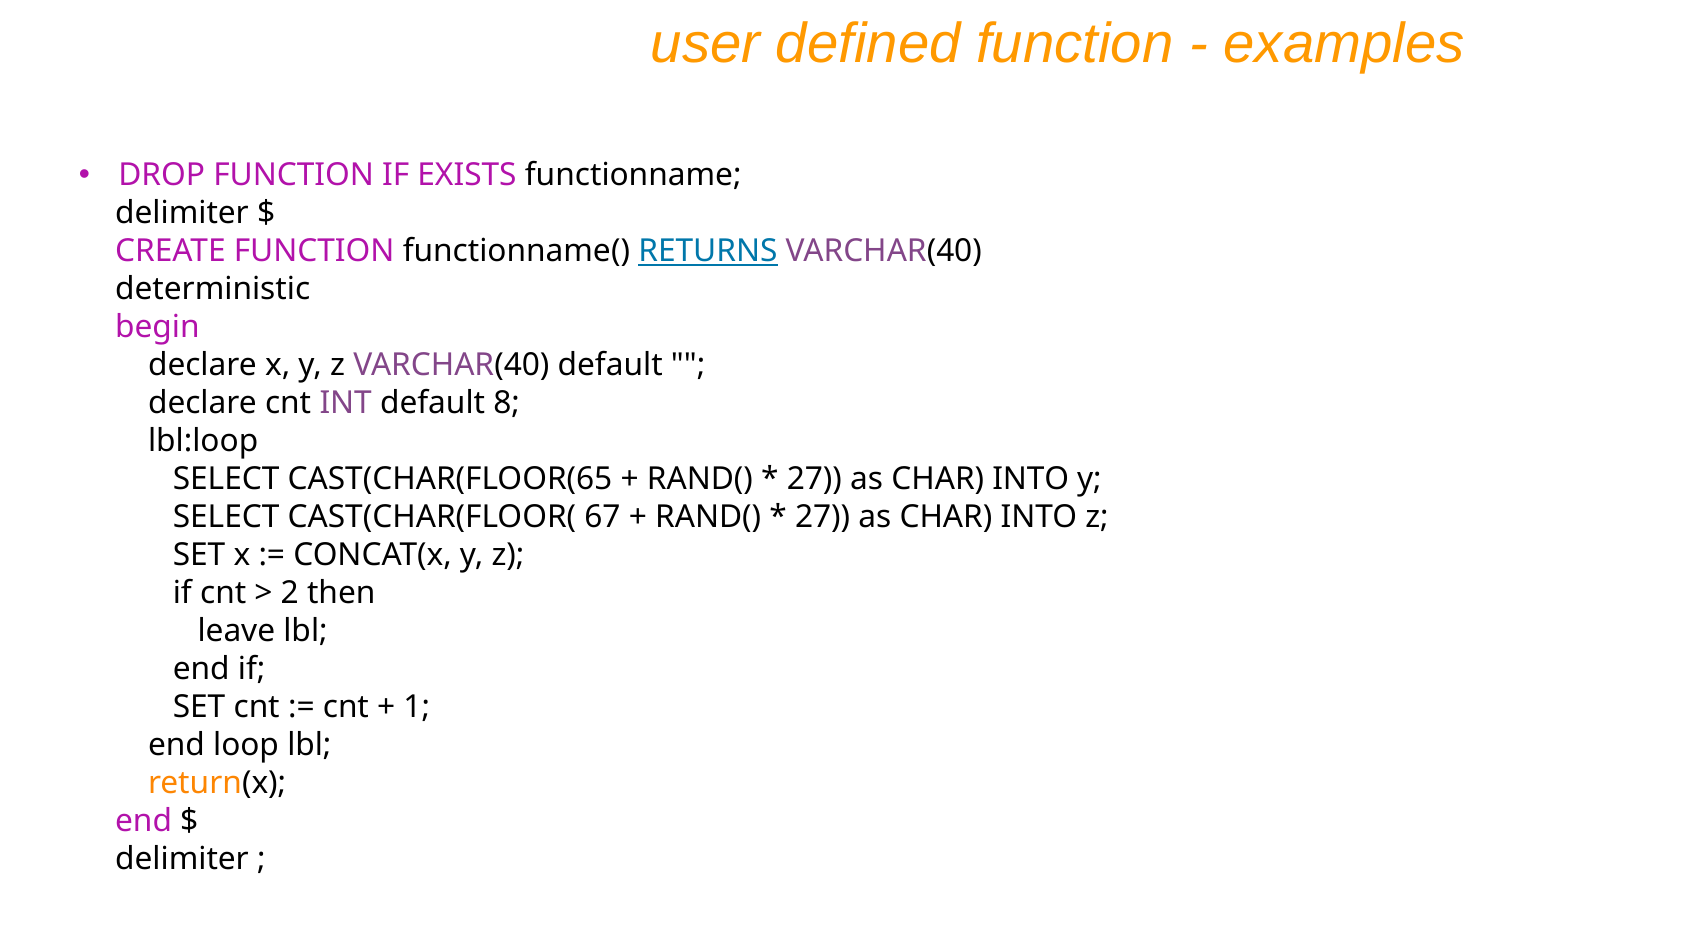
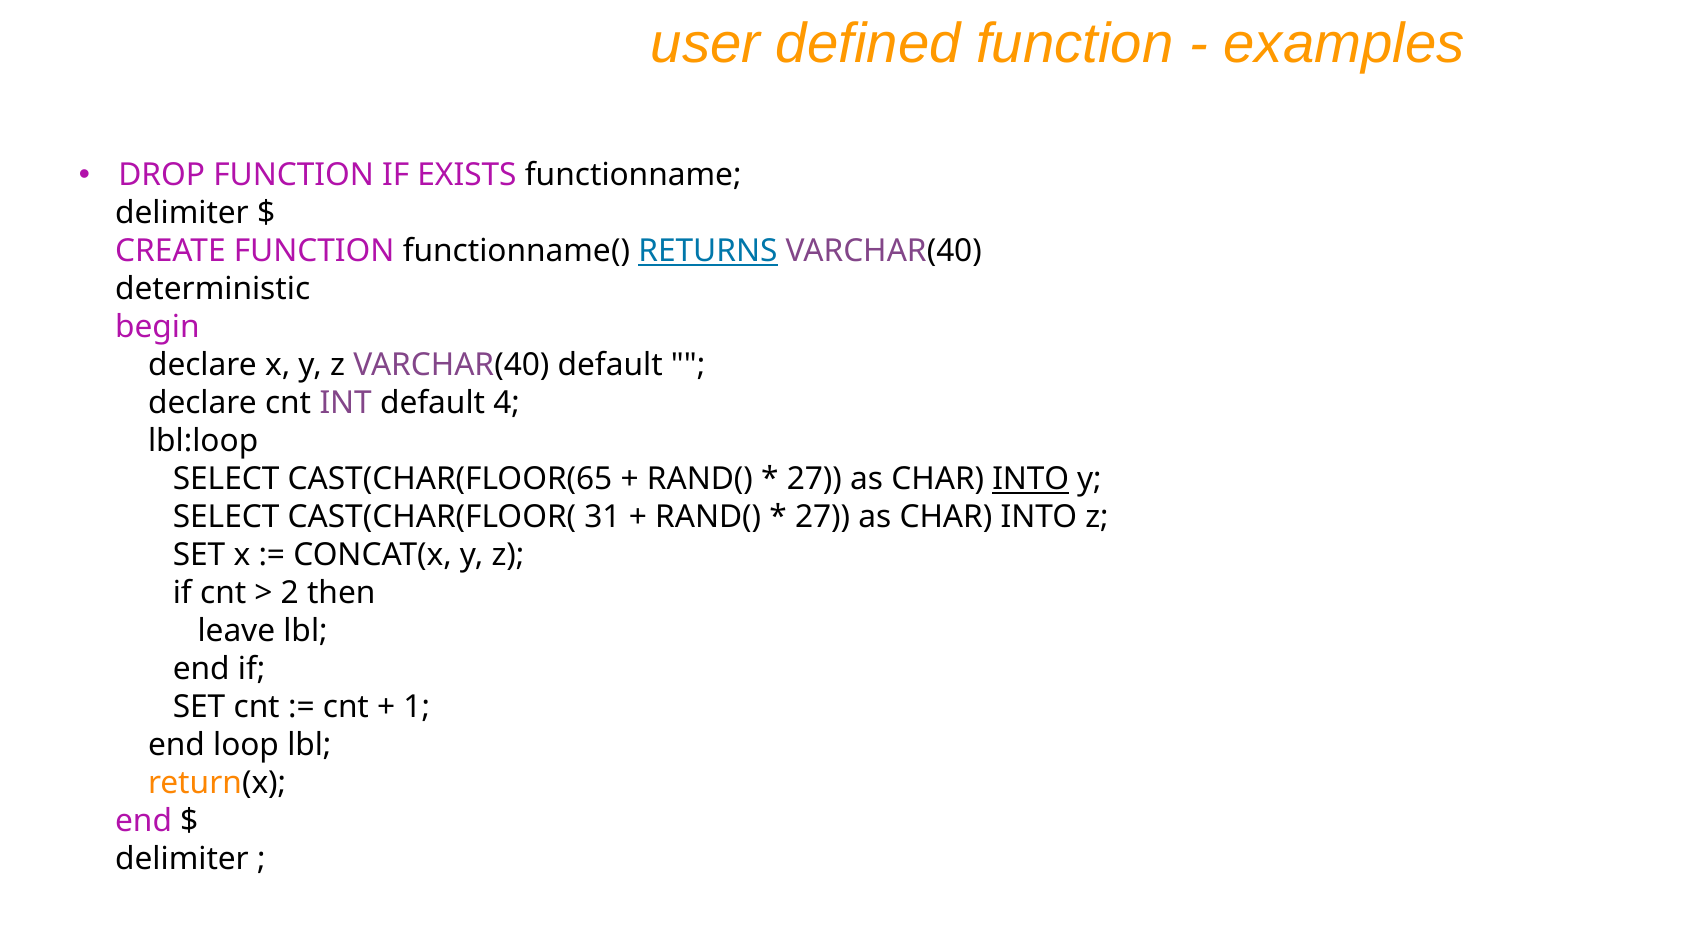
8: 8 -> 4 (507, 404)
INTO underline: none -> present (1031, 480)
67: 67 -> 31 (602, 518)
